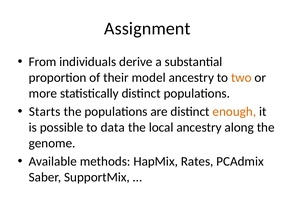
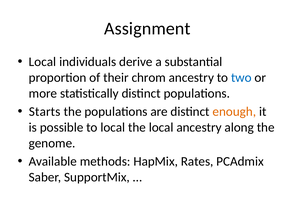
From: From -> Local (42, 62)
model: model -> chrom (149, 78)
two colour: orange -> blue (241, 78)
to data: data -> local (113, 128)
